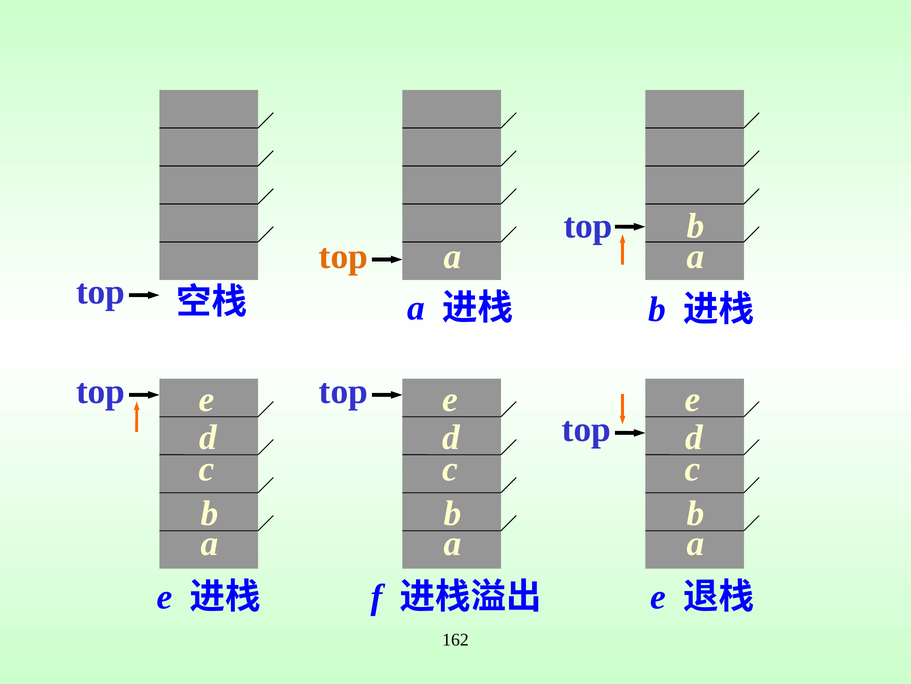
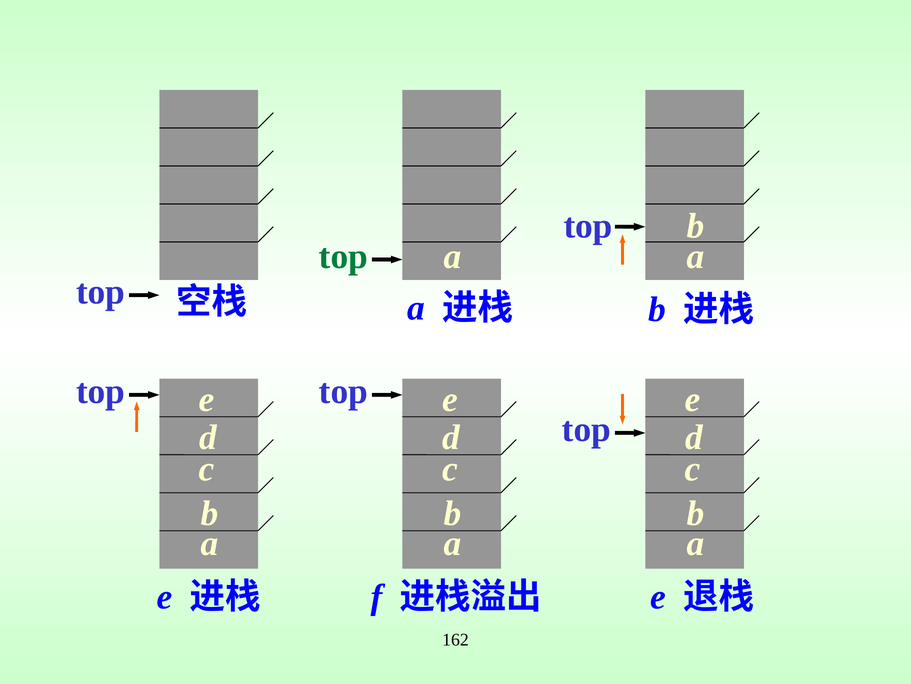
top colour: orange -> green (344, 256)
